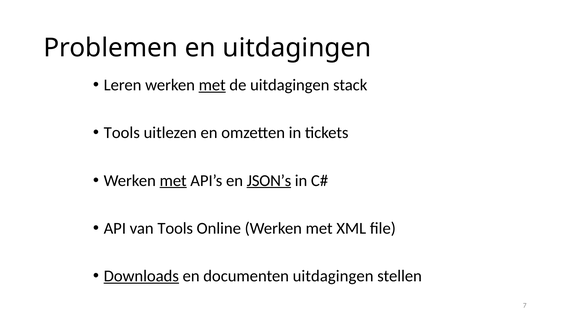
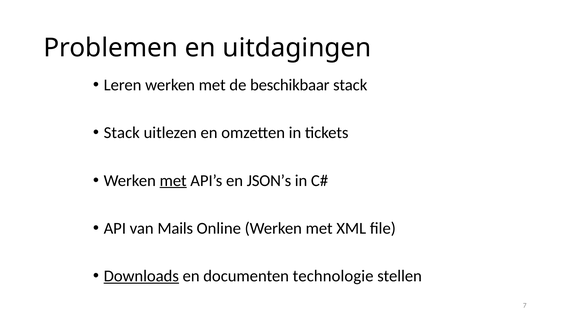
met underline: present -> none (212, 85)
de uitdagingen: uitdagingen -> beschikbaar (290, 85)
Tools: Tools -> Stack (122, 133)
JSON’s underline: present -> none (269, 181)
van Tools: Tools -> Mails (175, 229)
documenten uitdagingen: uitdagingen -> technologie (333, 276)
